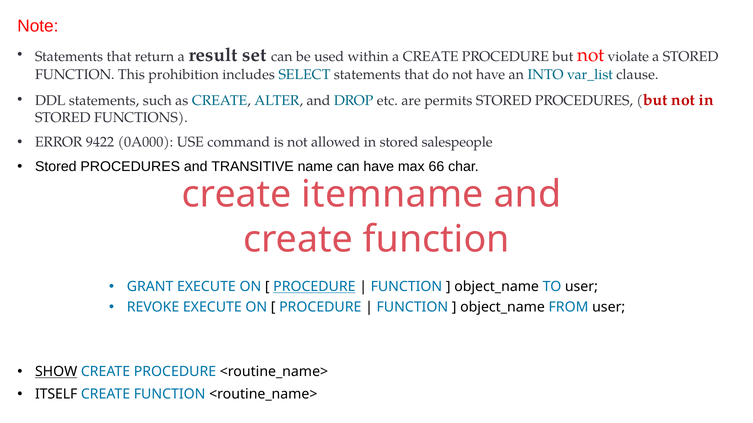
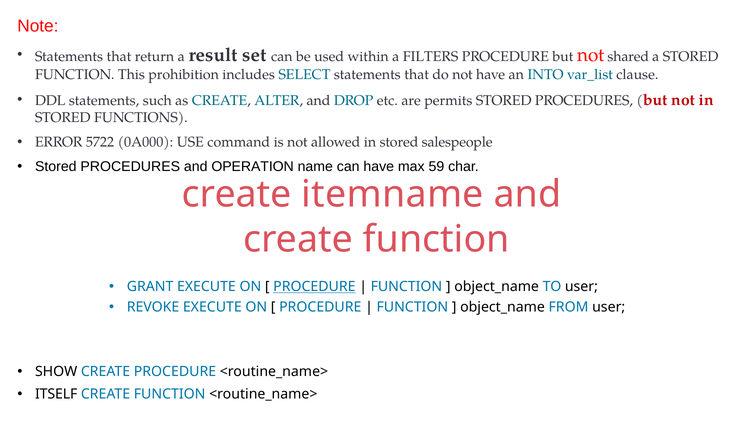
a CREATE: CREATE -> FILTERS (431, 57)
violate: violate -> shared (628, 57)
9422: 9422 -> 5722 (100, 142)
TRANSITIVE: TRANSITIVE -> OPERATION (253, 167)
66: 66 -> 59 (436, 167)
SHOW underline: present -> none (56, 372)
